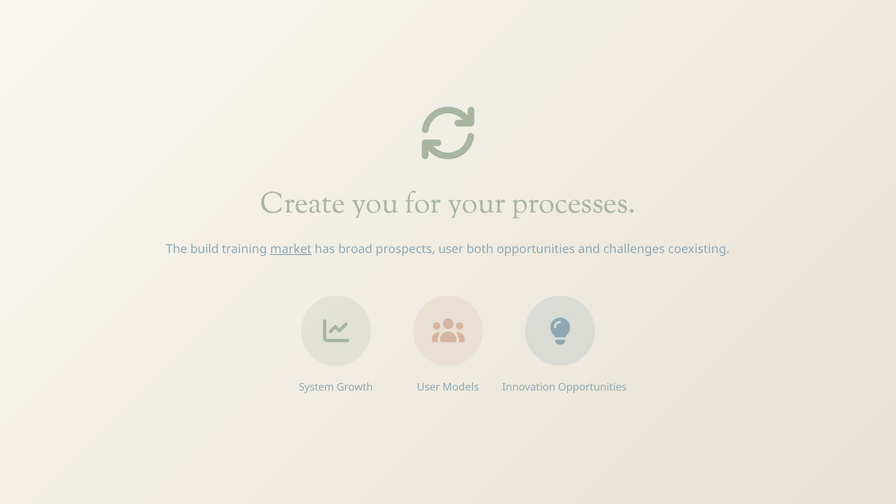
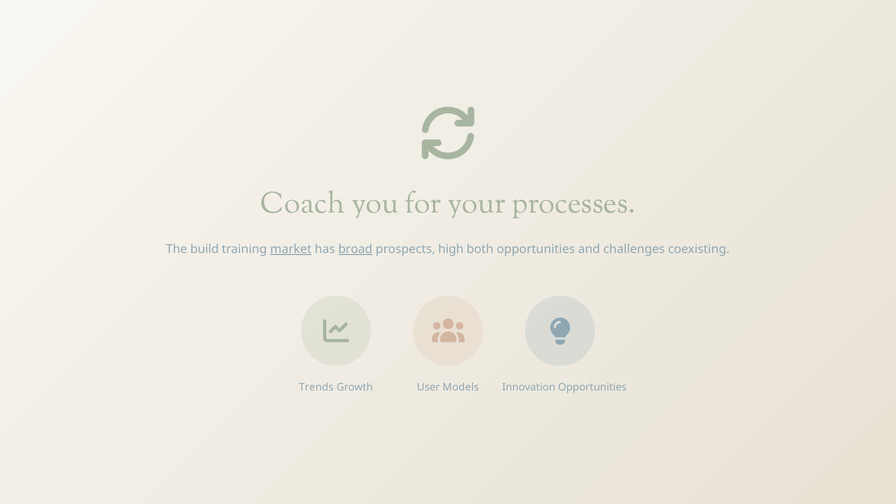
Create: Create -> Coach (303, 203)
broad underline: none -> present (355, 249)
prospects user: user -> high (451, 249)
System: System -> Trends (316, 387)
